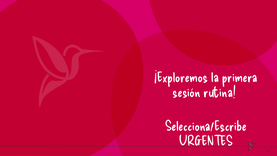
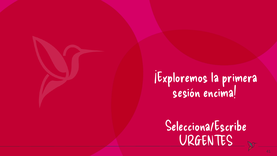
rutina: rutina -> encima (220, 92)
